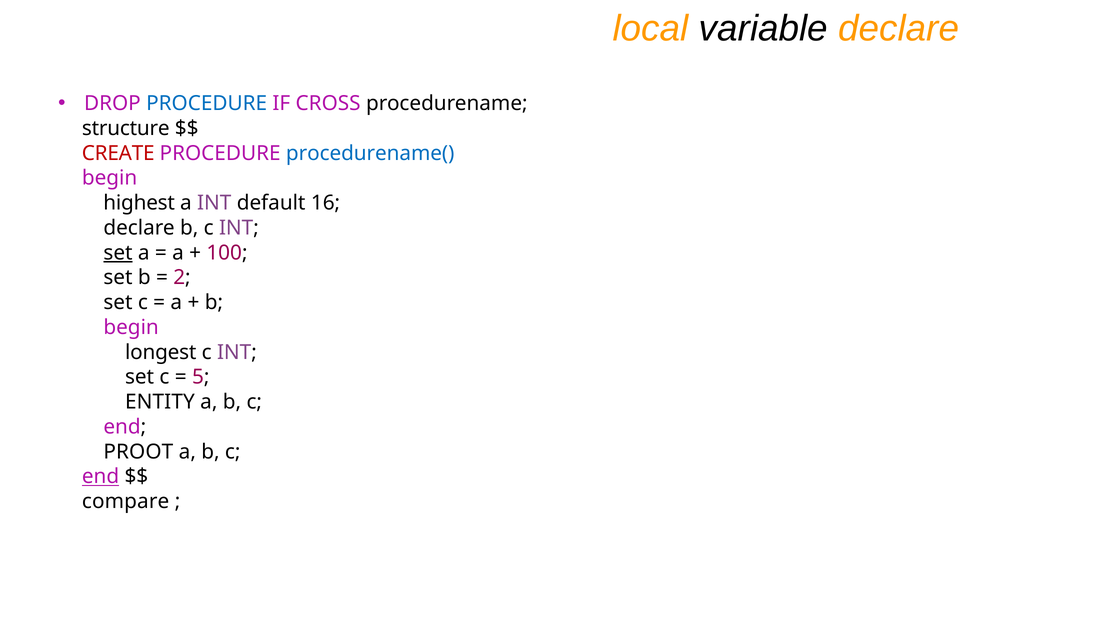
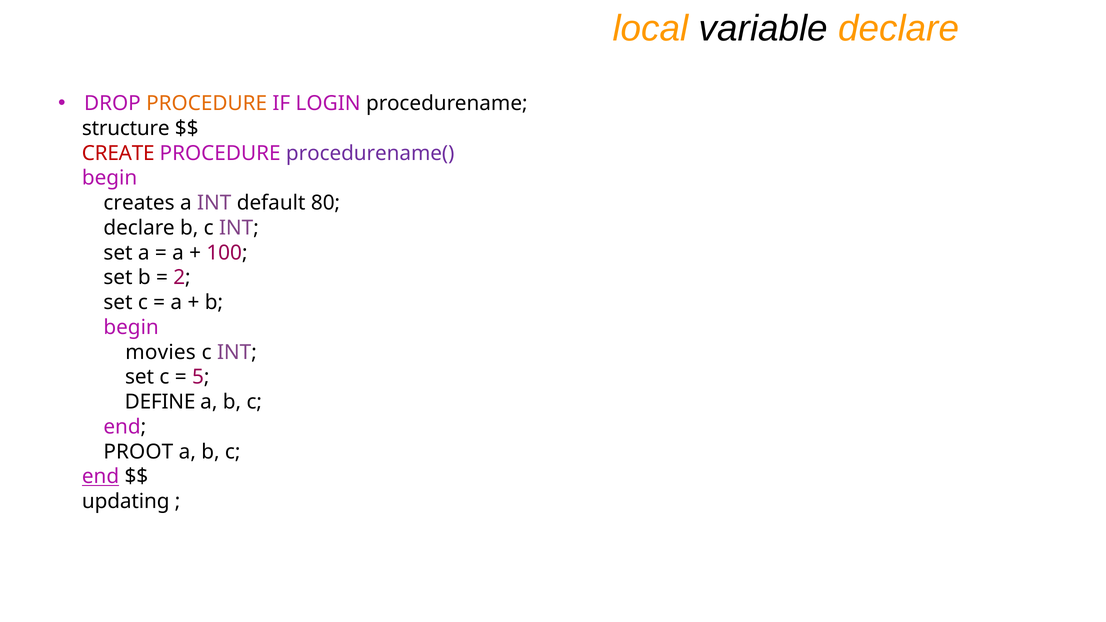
PROCEDURE colour: blue -> orange (207, 103)
CROSS: CROSS -> LOGIN (328, 103)
procedurename( colour: blue -> purple (370, 153)
highest: highest -> creates (139, 203)
16: 16 -> 80 (326, 203)
set underline: present -> none (118, 253)
longest: longest -> movies (161, 352)
ENTITY: ENTITY -> DEFINE (160, 402)
compare: compare -> updating (126, 502)
